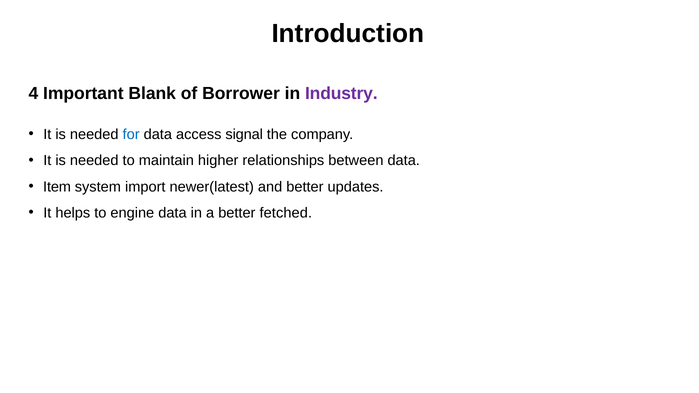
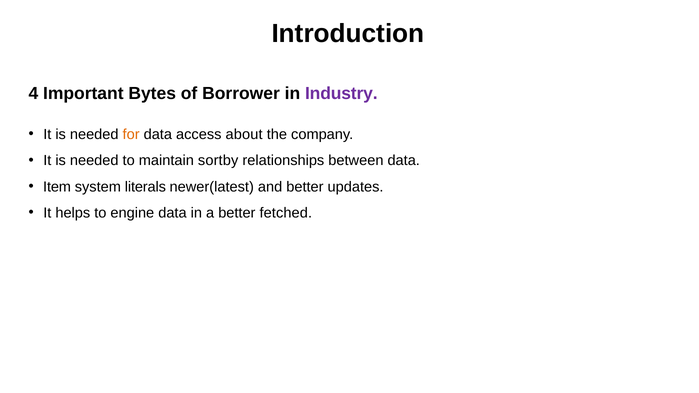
Blank: Blank -> Bytes (152, 94)
for colour: blue -> orange (131, 134)
signal: signal -> about (244, 134)
higher: higher -> sortby (218, 161)
import: import -> literals (145, 187)
